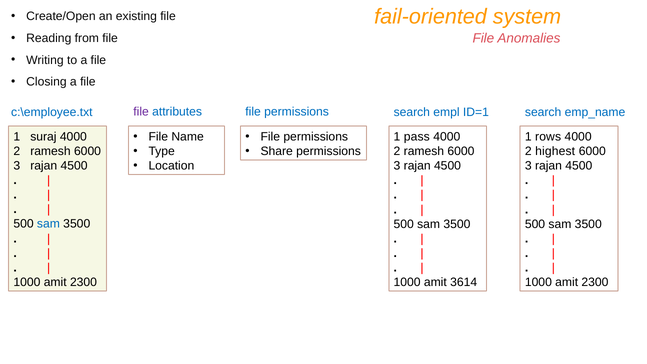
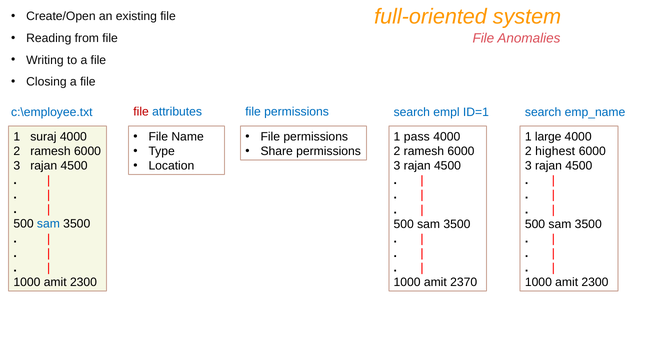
fail-oriented: fail-oriented -> full-oriented (431, 17)
file colour: purple -> red (141, 112)
rows: rows -> large (548, 137)
3614: 3614 -> 2370 (464, 282)
